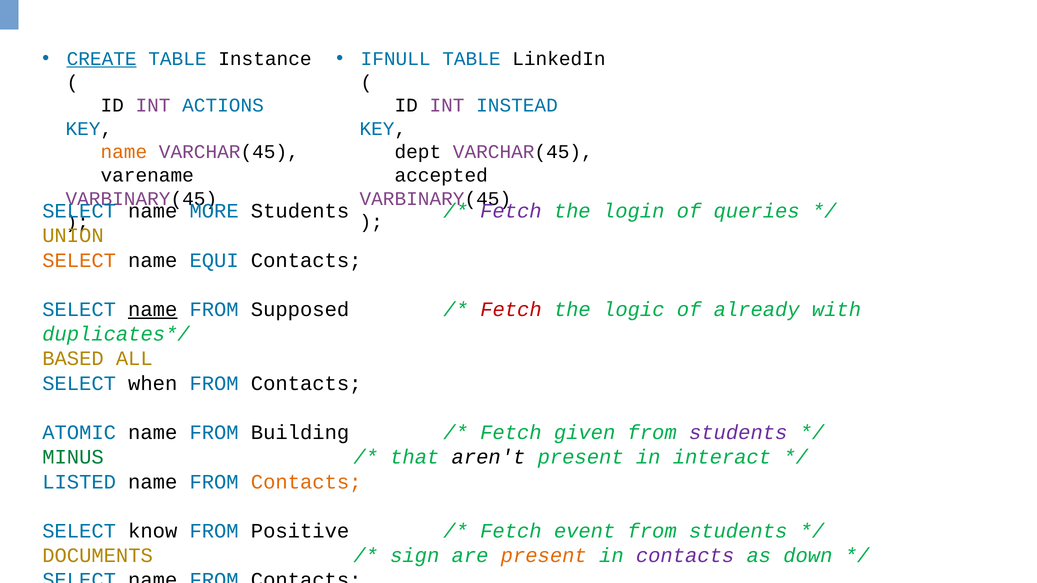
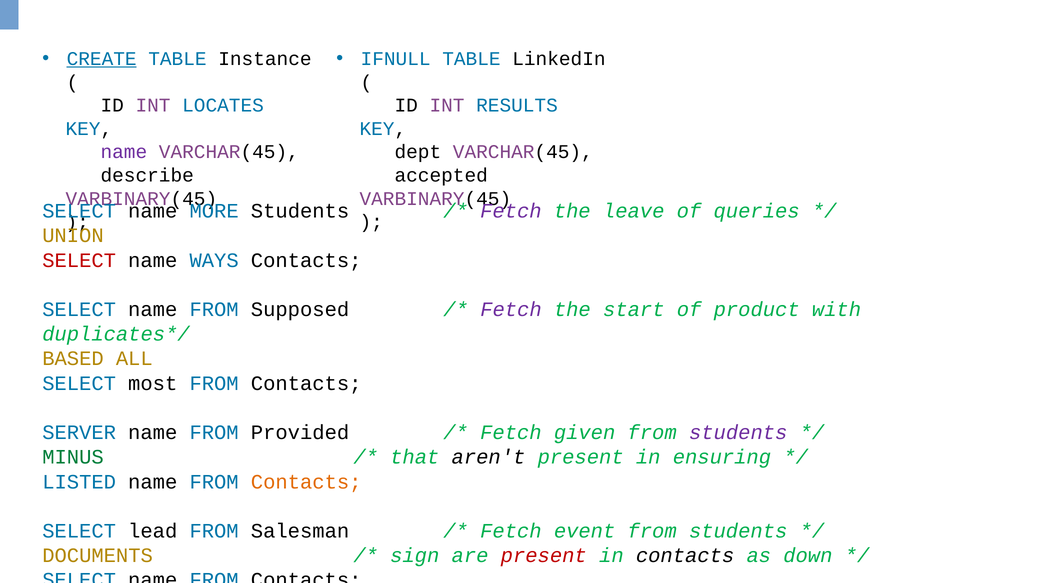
ACTIONS: ACTIONS -> LOCATES (223, 105)
INSTEAD: INSTEAD -> RESULTS (517, 105)
name colour: orange -> purple (124, 152)
varename: varename -> describe (147, 175)
login: login -> leave (634, 211)
SELECT colour: orange -> red (79, 260)
EQUI: EQUI -> WAYS (214, 260)
name underline: present -> none (153, 310)
Fetch colour: red -> purple (511, 310)
logic: logic -> start (634, 310)
already: already -> product (757, 310)
when: when -> most (153, 384)
ATOMIC: ATOMIC -> SERVER (79, 433)
Building: Building -> Provided (300, 433)
interact: interact -> ensuring (722, 457)
know: know -> lead (153, 531)
Positive: Positive -> Salesman (300, 531)
present colour: orange -> red (544, 556)
contacts colour: purple -> black (685, 556)
